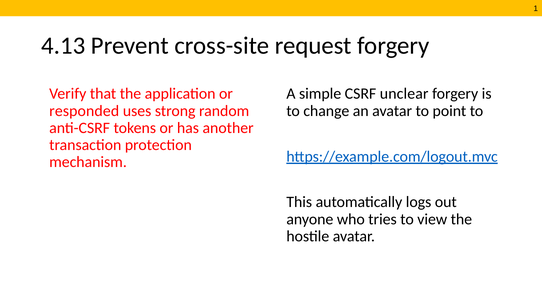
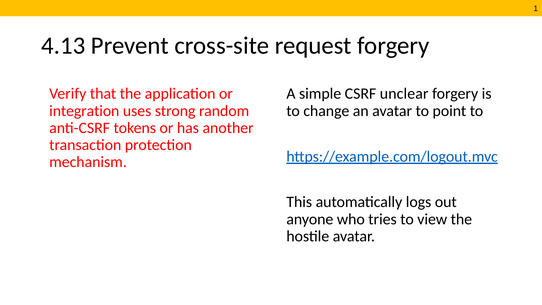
responded: responded -> integration (84, 111)
